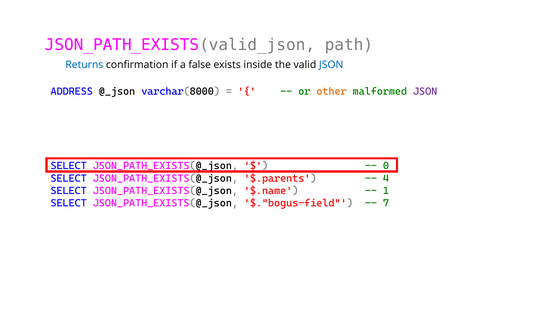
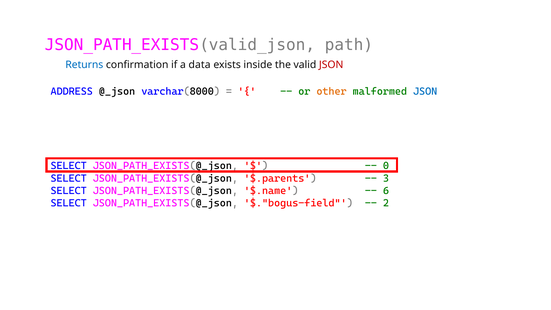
false: false -> data (200, 65)
JSON colour: blue -> red (331, 65)
JSON colour: purple -> blue (425, 91)
4: 4 -> 3 (386, 178)
1: 1 -> 6 (386, 191)
7: 7 -> 2 (386, 203)
